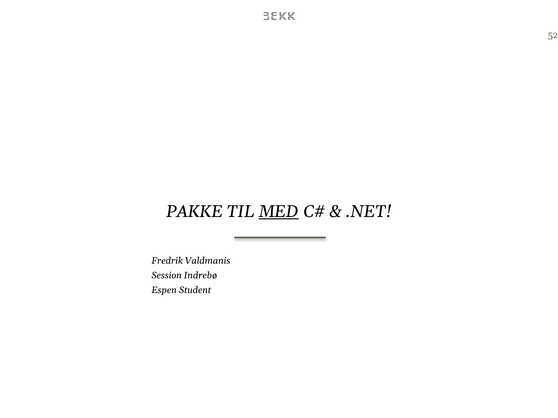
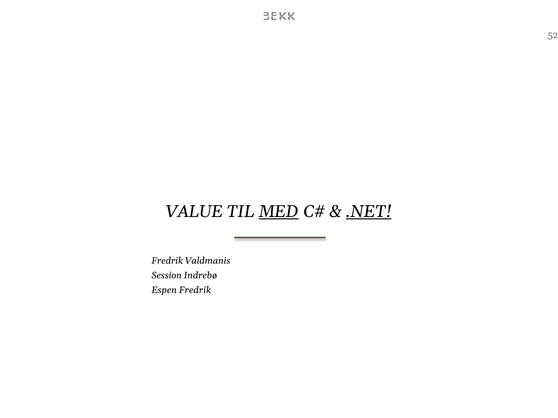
PAKKE: PAKKE -> VALUE (194, 212)
.NET underline: none -> present (369, 212)
Espen Student: Student -> Fredrik (195, 291)
